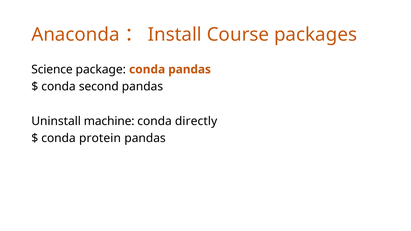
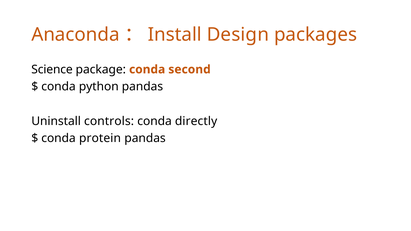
Course: Course -> Design (238, 35)
conda pandas: pandas -> second (189, 69)
second: second -> python (99, 87)
machine: machine -> controls (109, 121)
